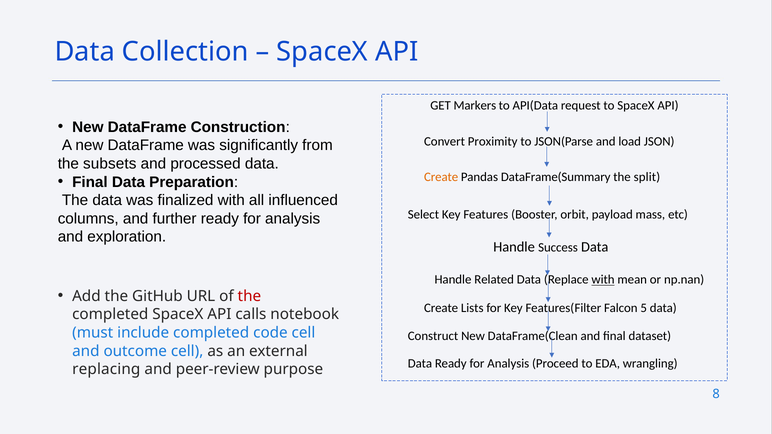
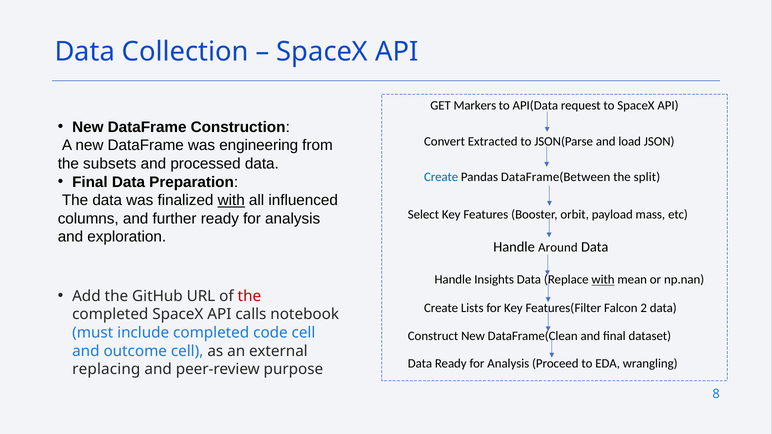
Proximity: Proximity -> Extracted (493, 142)
significantly: significantly -> engineering (259, 145)
Create colour: orange -> blue (441, 177)
DataFrame(Summary: DataFrame(Summary -> DataFrame(Between (556, 177)
with underline: none -> present (231, 200)
Success: Success -> Around (558, 248)
Related: Related -> Insights (494, 280)
5: 5 -> 2 (644, 308)
